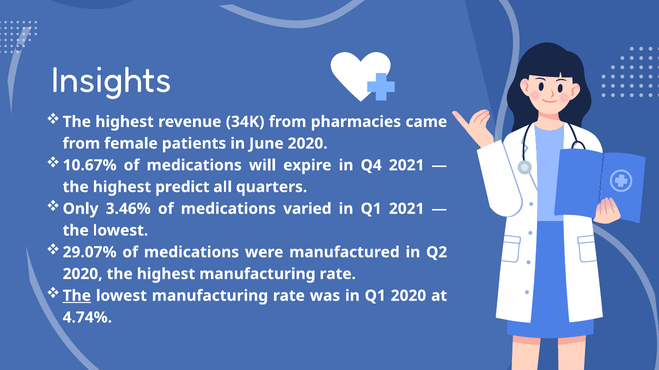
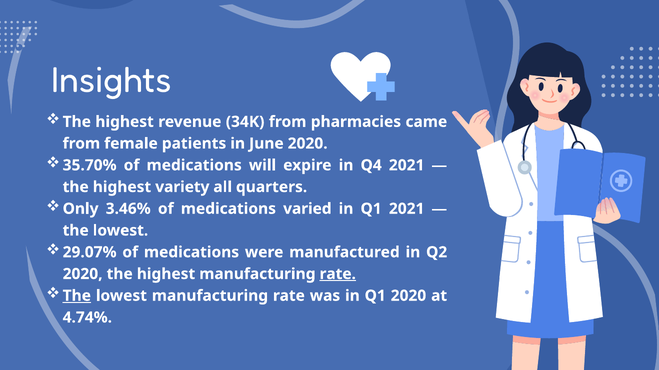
10.67%: 10.67% -> 35.70% (90, 166)
predict: predict -> variety (182, 187)
rate underline: none -> present (338, 274)
